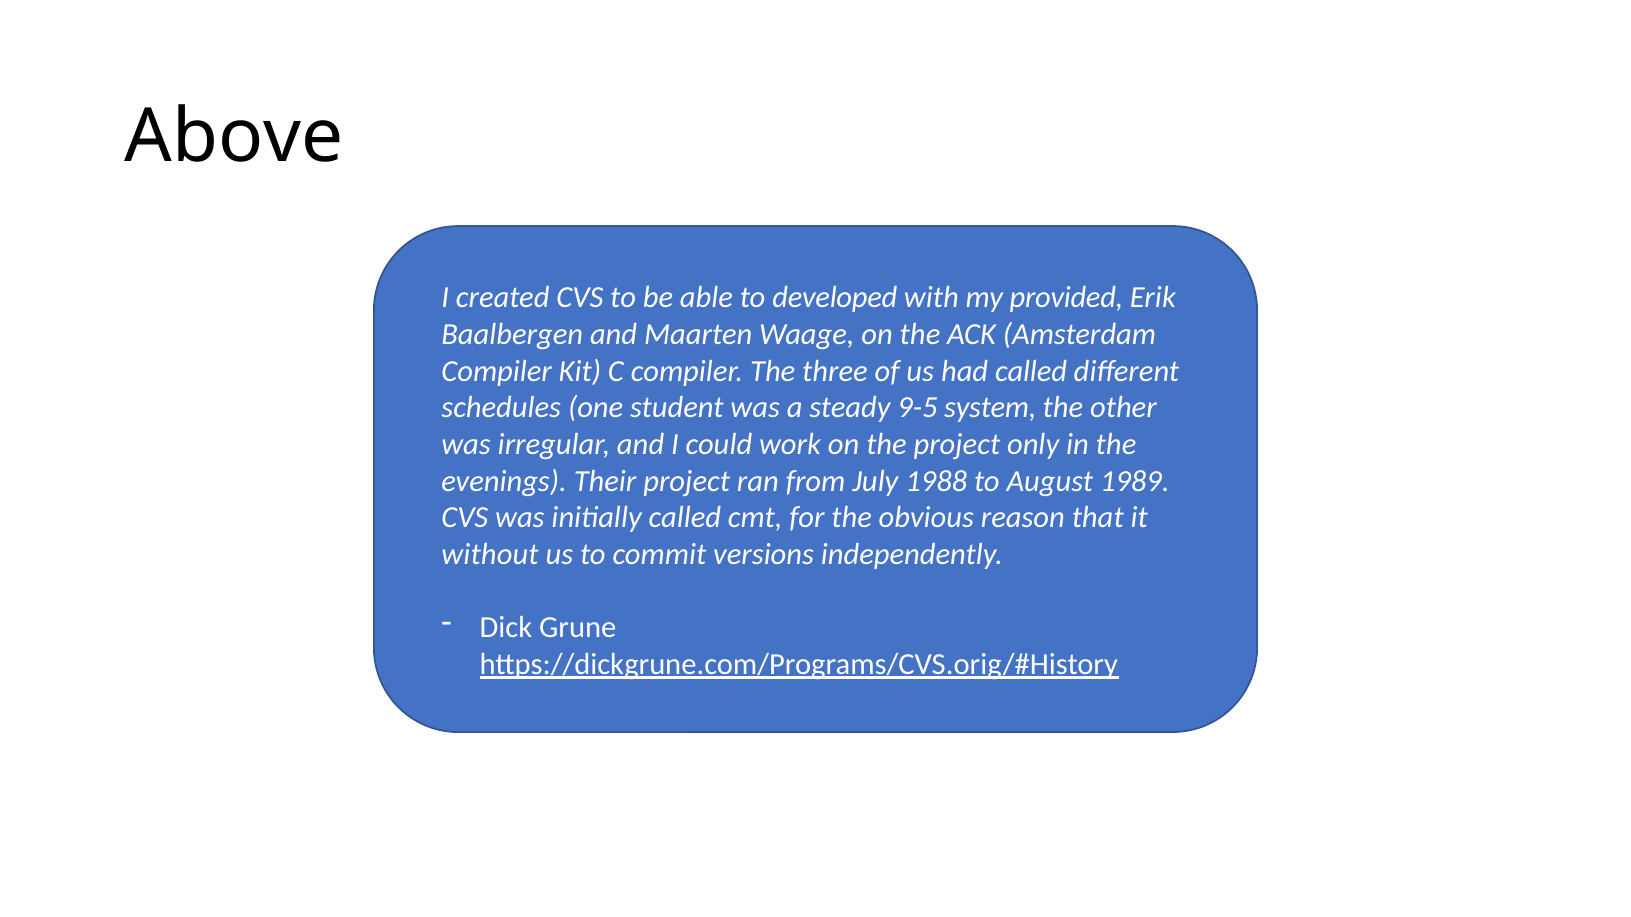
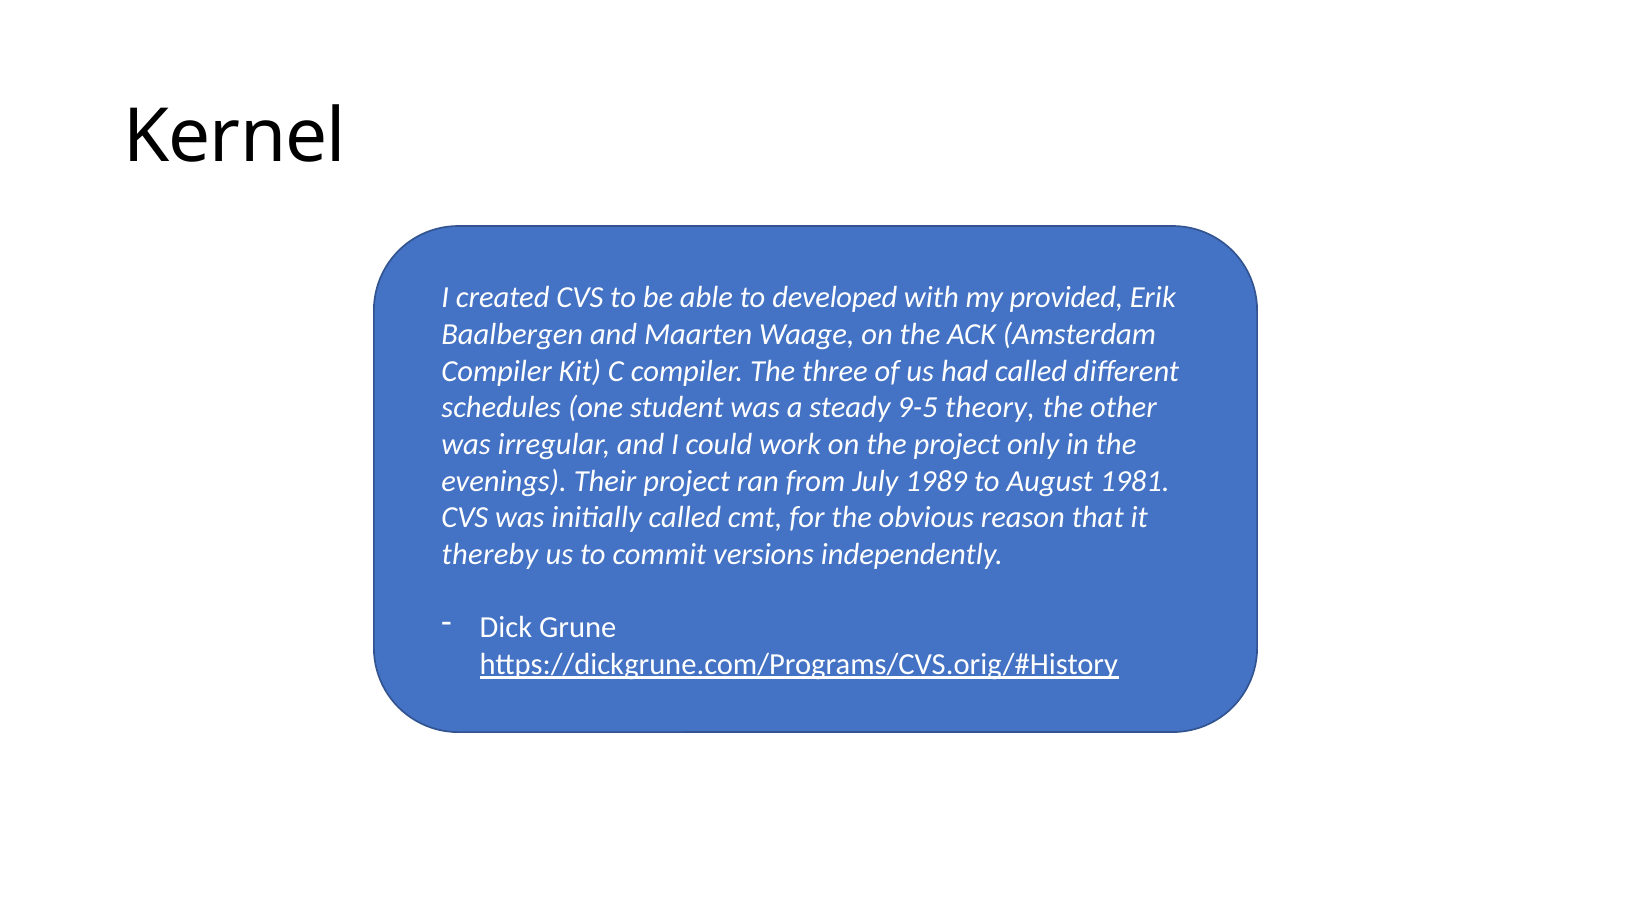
Above: Above -> Kernel (235, 137)
system: system -> theory (990, 408)
1988: 1988 -> 1989 (936, 481)
1989: 1989 -> 1981 (1135, 481)
without: without -> thereby (490, 555)
